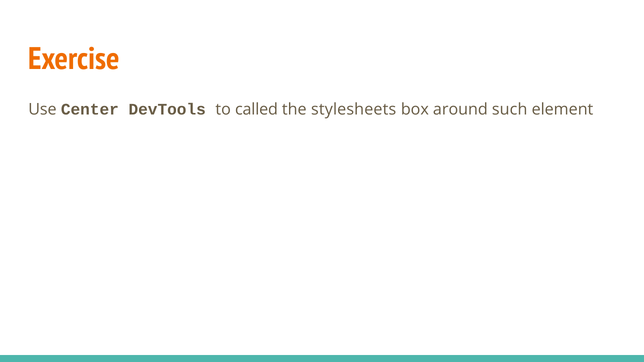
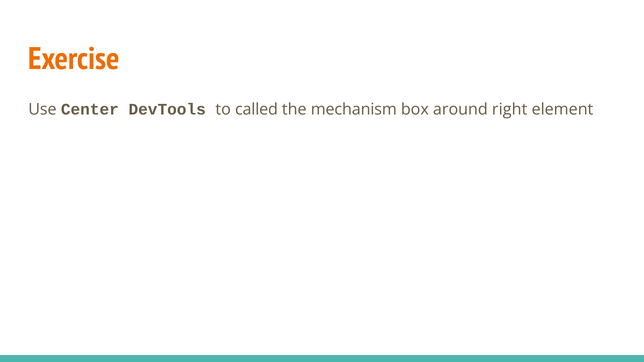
stylesheets: stylesheets -> mechanism (354, 109)
such: such -> right (510, 109)
